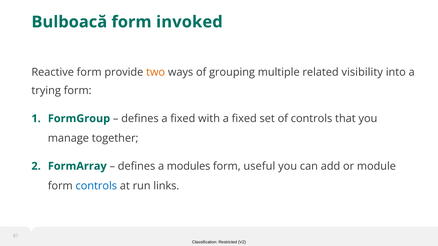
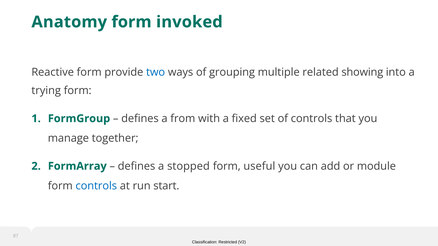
Bulboacă: Bulboacă -> Anatomy (69, 22)
two colour: orange -> blue (156, 72)
visibility: visibility -> showing (362, 72)
defines a fixed: fixed -> from (183, 119)
modules: modules -> stopped (188, 166)
links: links -> start (166, 186)
